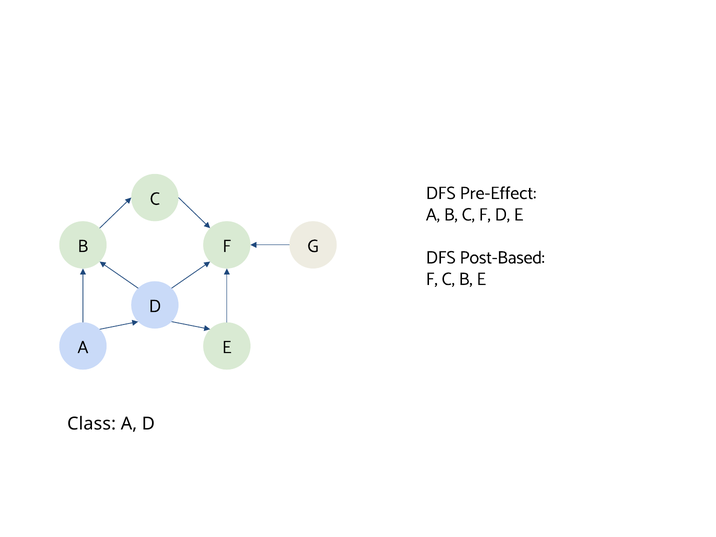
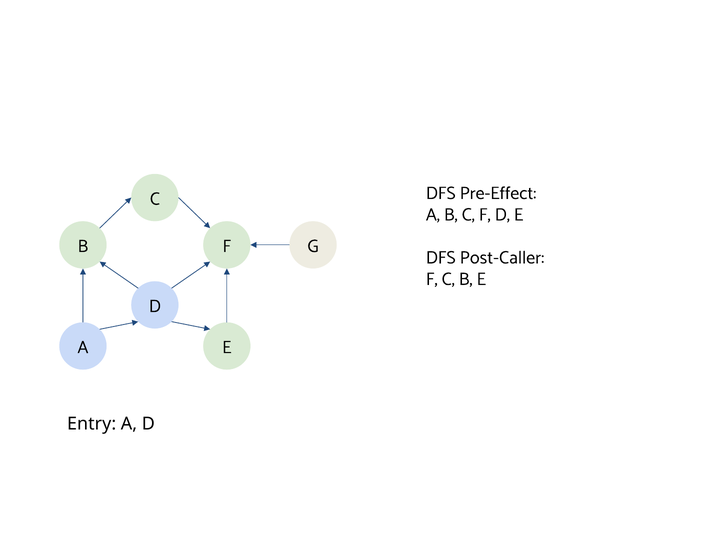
Post-Based: Post-Based -> Post-Caller (502, 257)
Class: Class -> Entry (92, 424)
